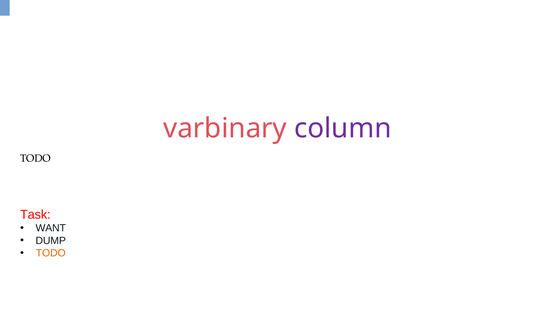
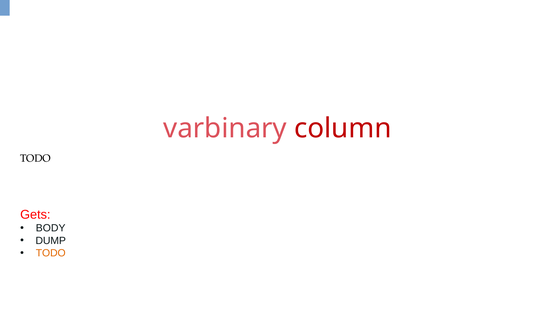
column colour: purple -> red (343, 129)
Task: Task -> Gets (35, 215)
WANT: WANT -> BODY (51, 228)
